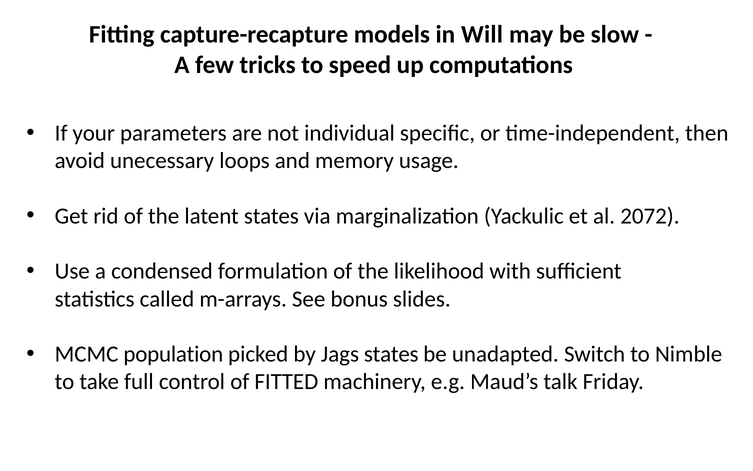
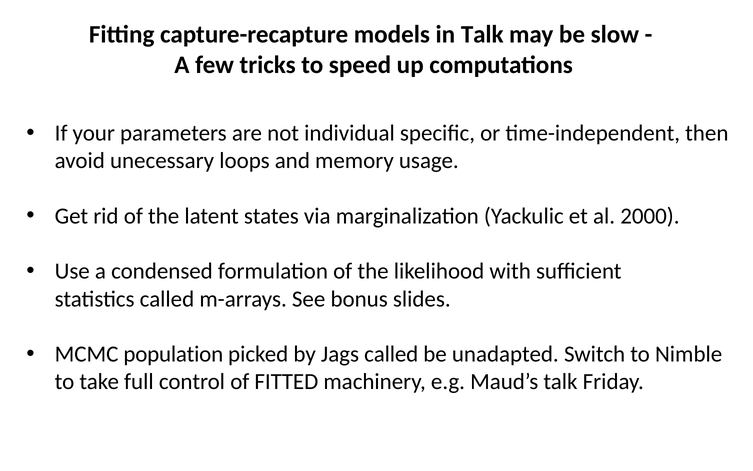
in Will: Will -> Talk (482, 35)
2072: 2072 -> 2000 (650, 216)
Jags states: states -> called (391, 354)
